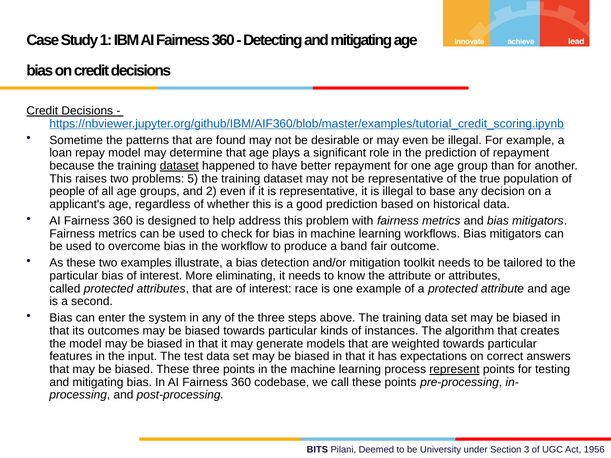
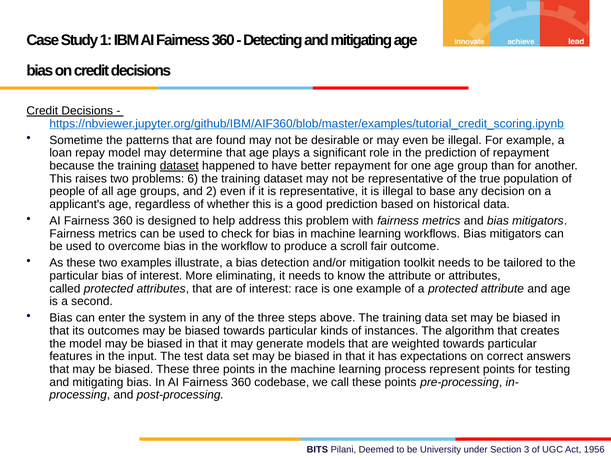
5: 5 -> 6 (193, 179)
band: band -> scroll (354, 247)
represent underline: present -> none (454, 370)
